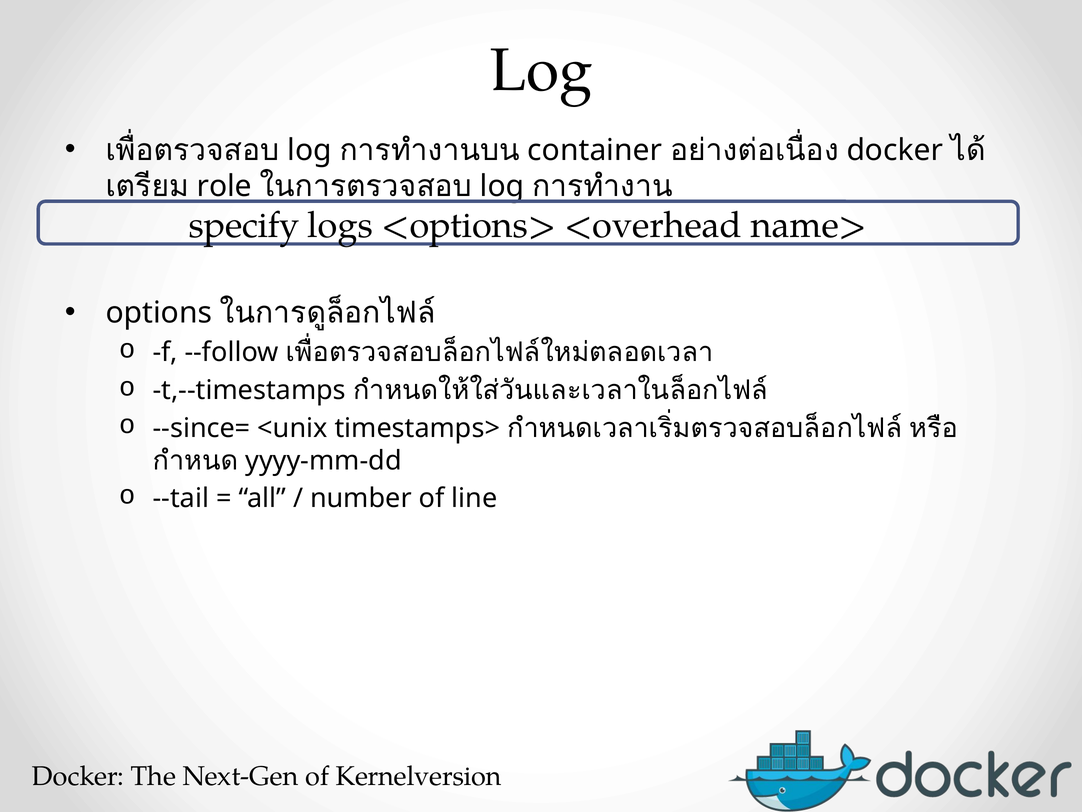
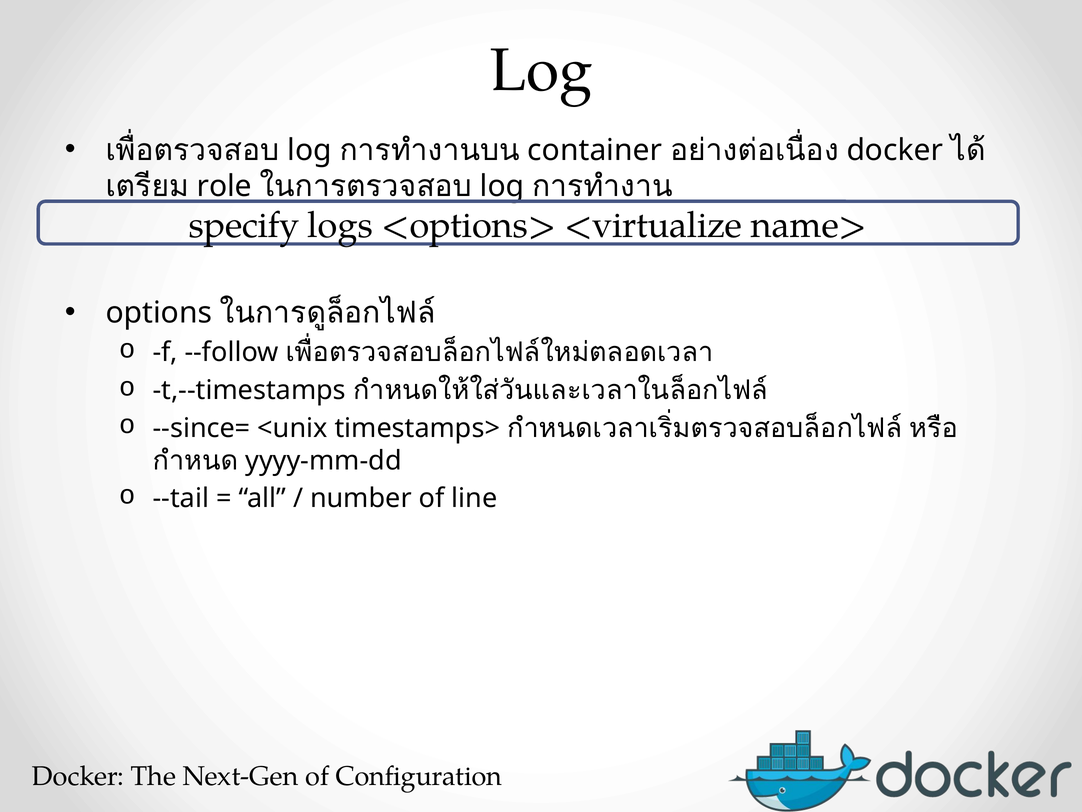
<overhead: <overhead -> <virtualize (653, 225)
Kernelversion: Kernelversion -> Configuration (419, 776)
